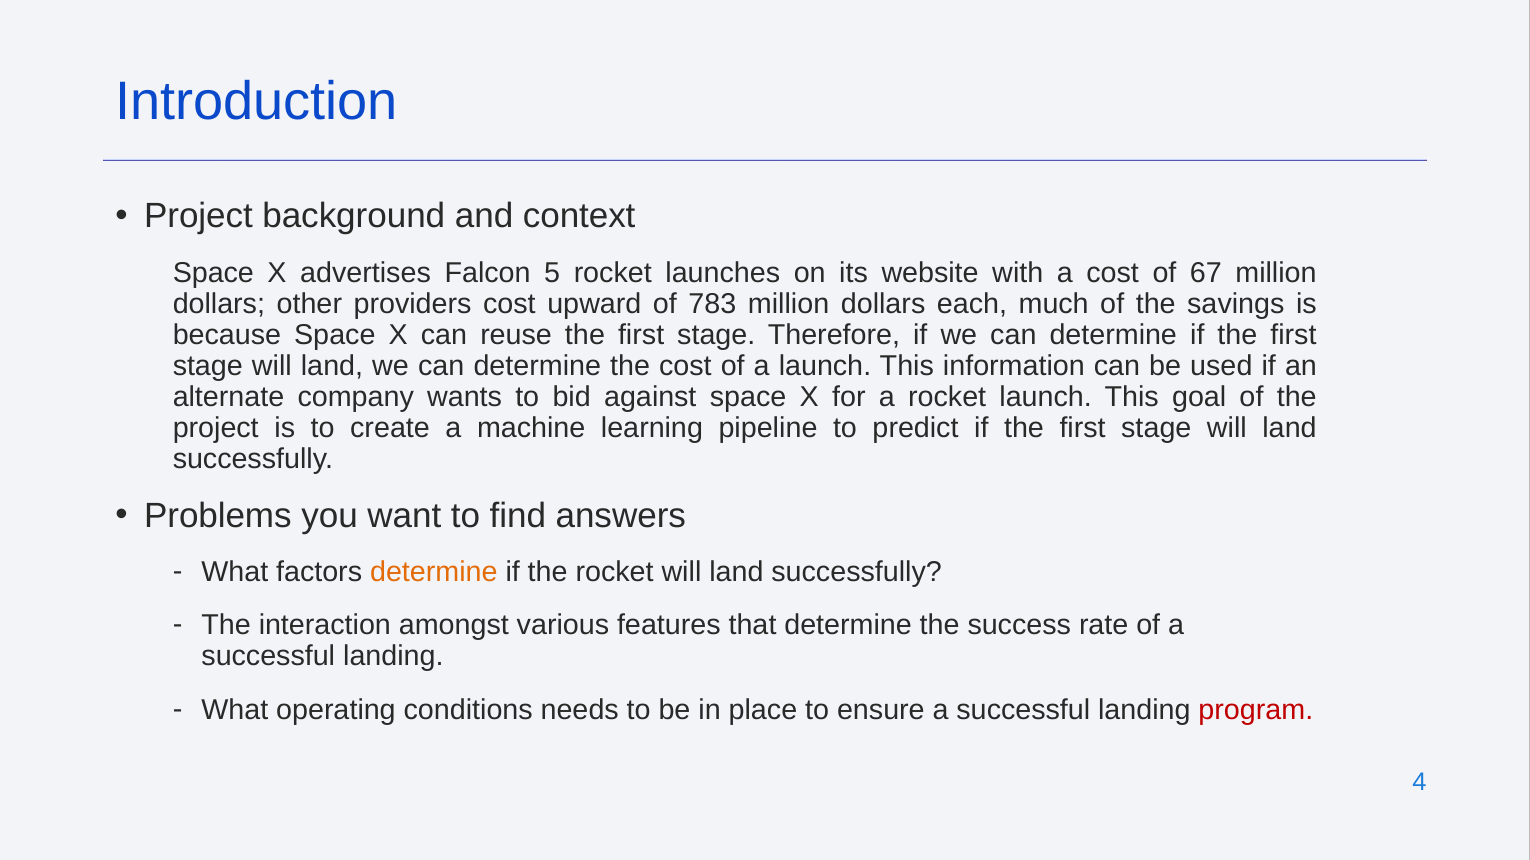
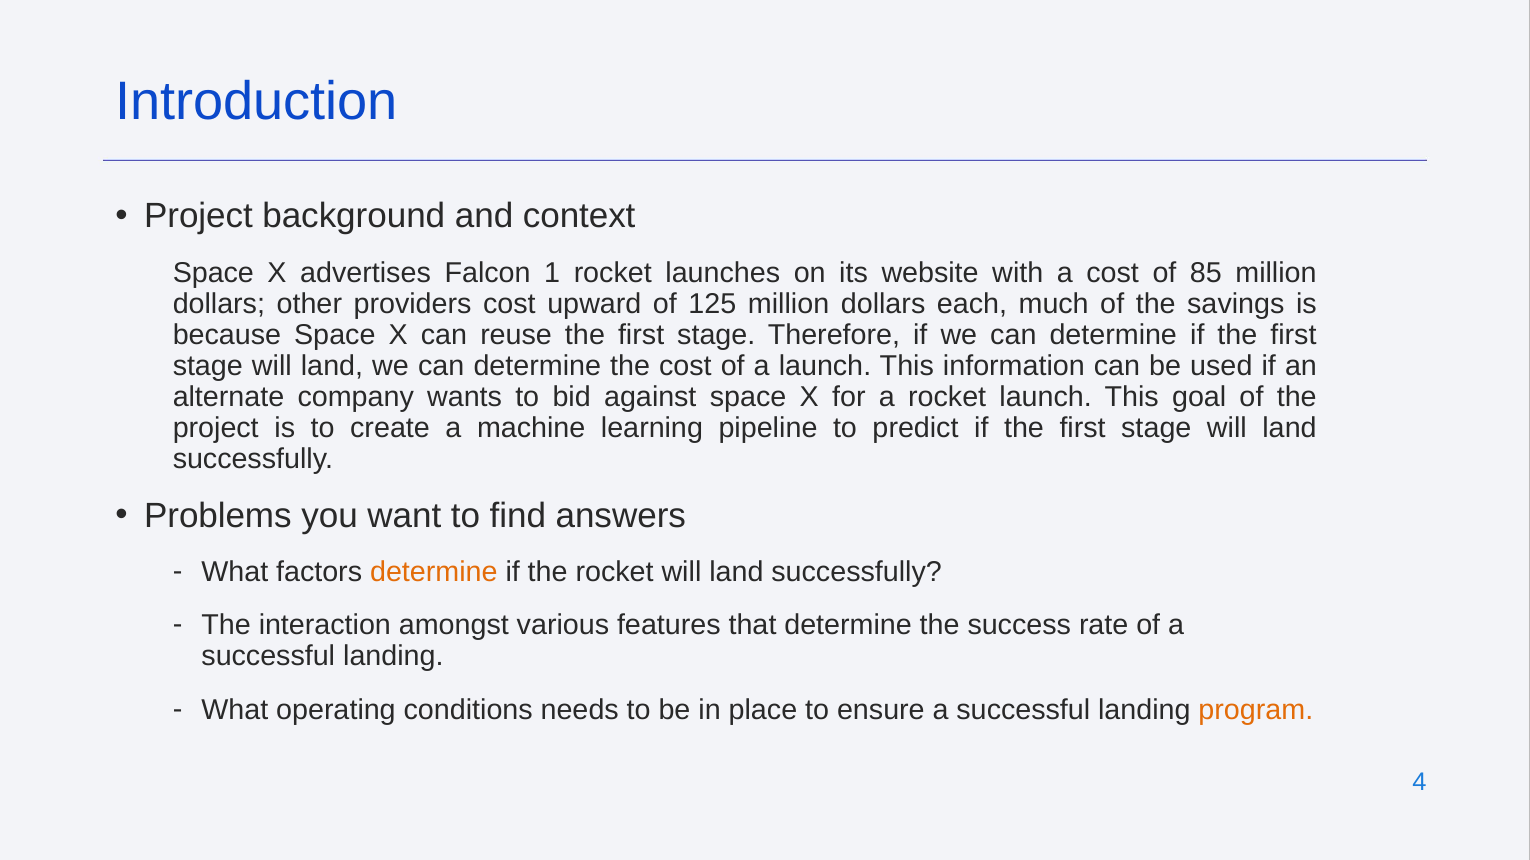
5: 5 -> 1 (552, 273)
67: 67 -> 85 (1206, 273)
783: 783 -> 125 (712, 304)
program colour: red -> orange (1256, 710)
